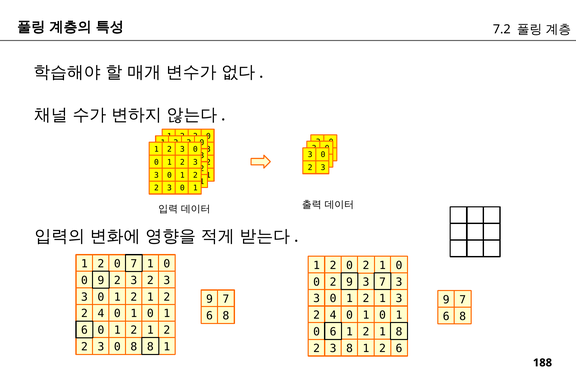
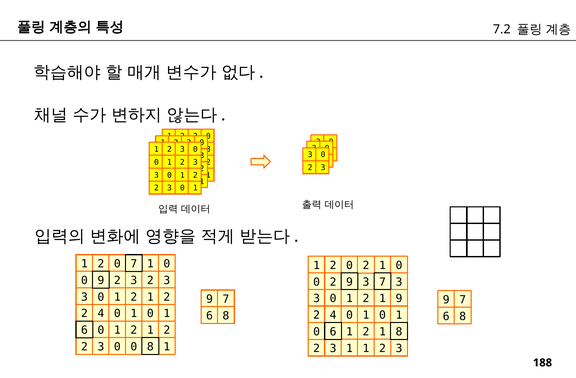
1 3: 3 -> 9 (399, 299)
8: 8 -> 0 (134, 347)
3 8: 8 -> 1 (350, 349)
1 6: 6 -> 3 (399, 349)
